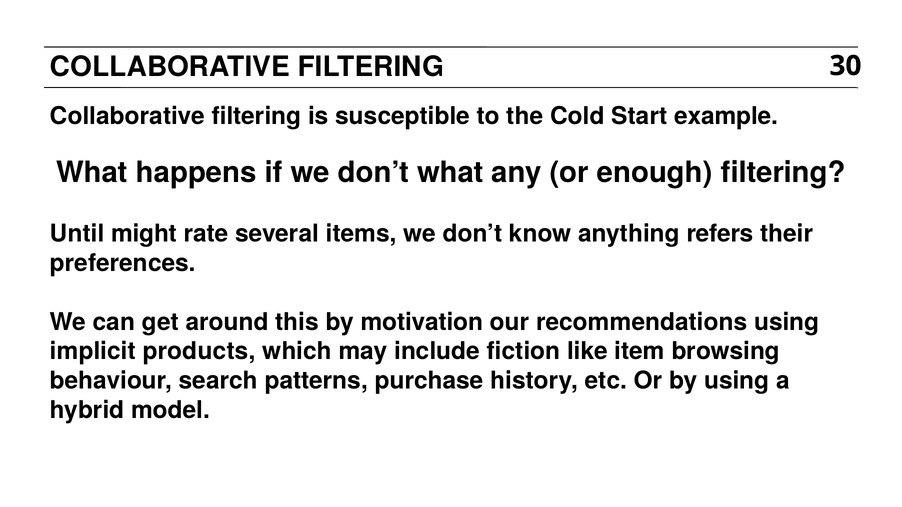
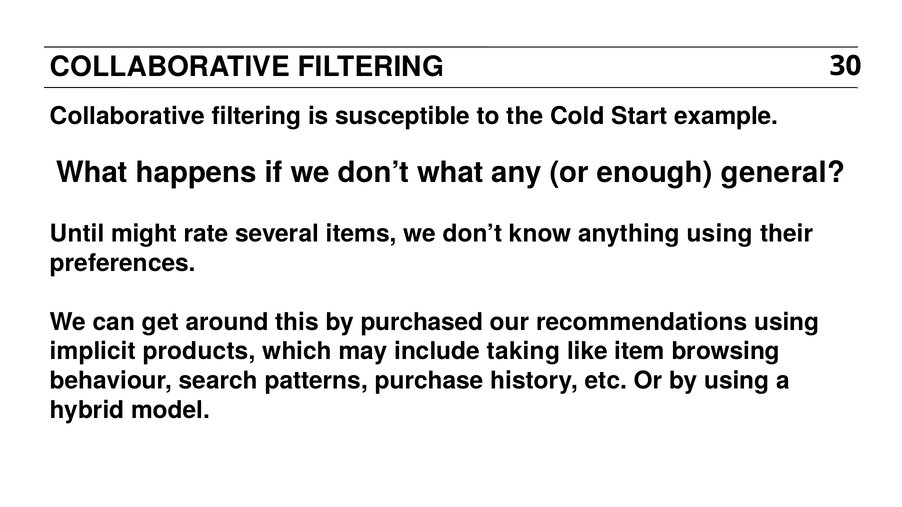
enough filtering: filtering -> general (783, 172)
anything refers: refers -> using (720, 234)
motivation: motivation -> purchased (422, 322)
fiction: fiction -> taking (523, 351)
